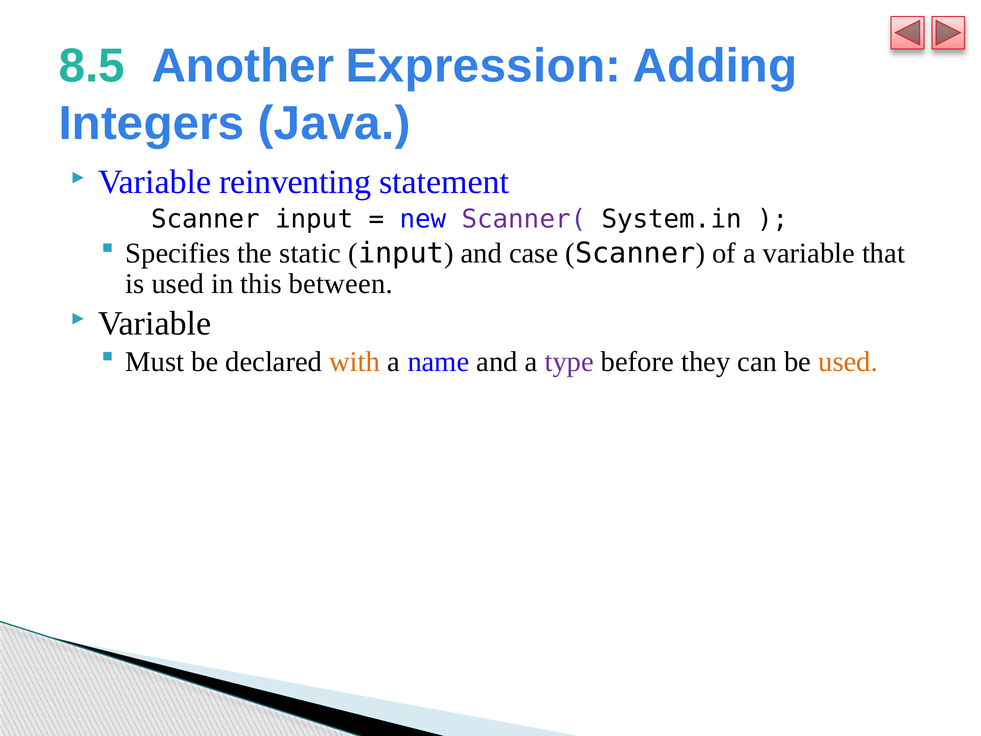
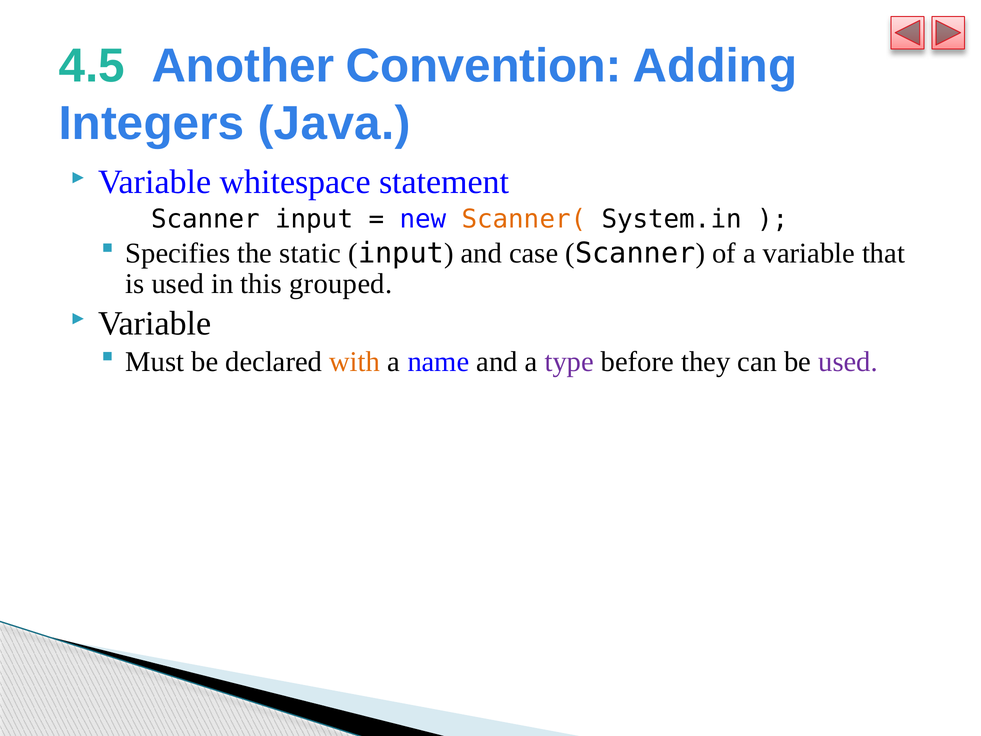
8.5: 8.5 -> 4.5 (92, 66)
Expression: Expression -> Convention (484, 66)
reinventing: reinventing -> whitespace (295, 182)
Scanner( colour: purple -> orange (524, 219)
between: between -> grouped (341, 284)
used colour: orange -> purple (848, 361)
